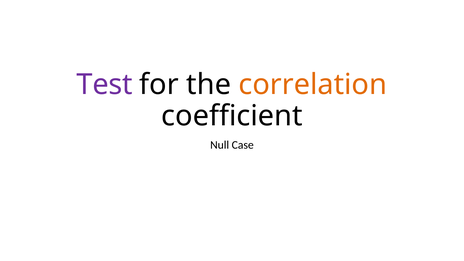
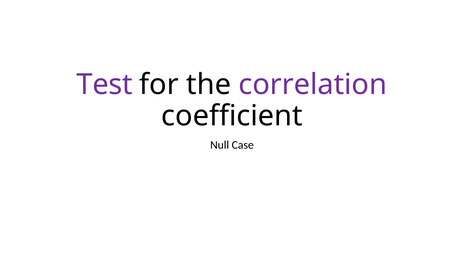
correlation colour: orange -> purple (313, 85)
